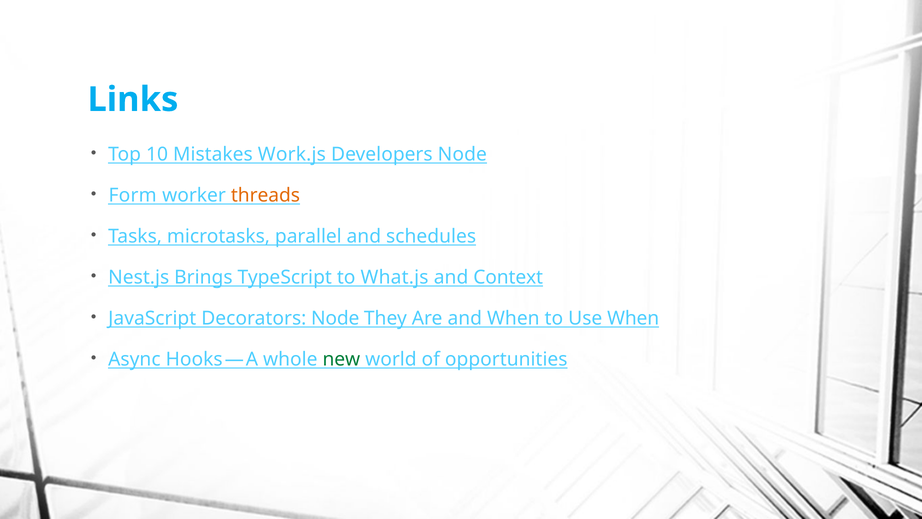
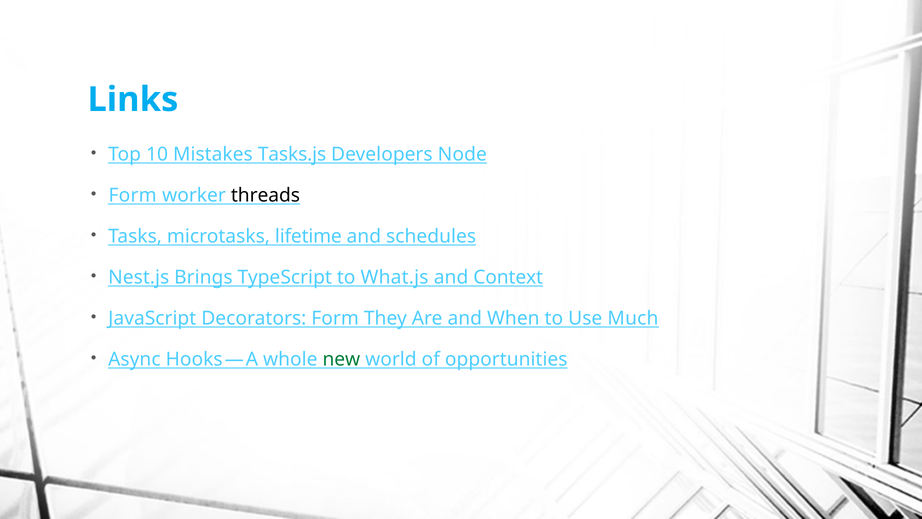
Work.js: Work.js -> Tasks.js (292, 154)
threads colour: orange -> black (266, 195)
parallel: parallel -> lifetime (308, 236)
Decorators Node: Node -> Form (335, 318)
Use When: When -> Much (633, 318)
